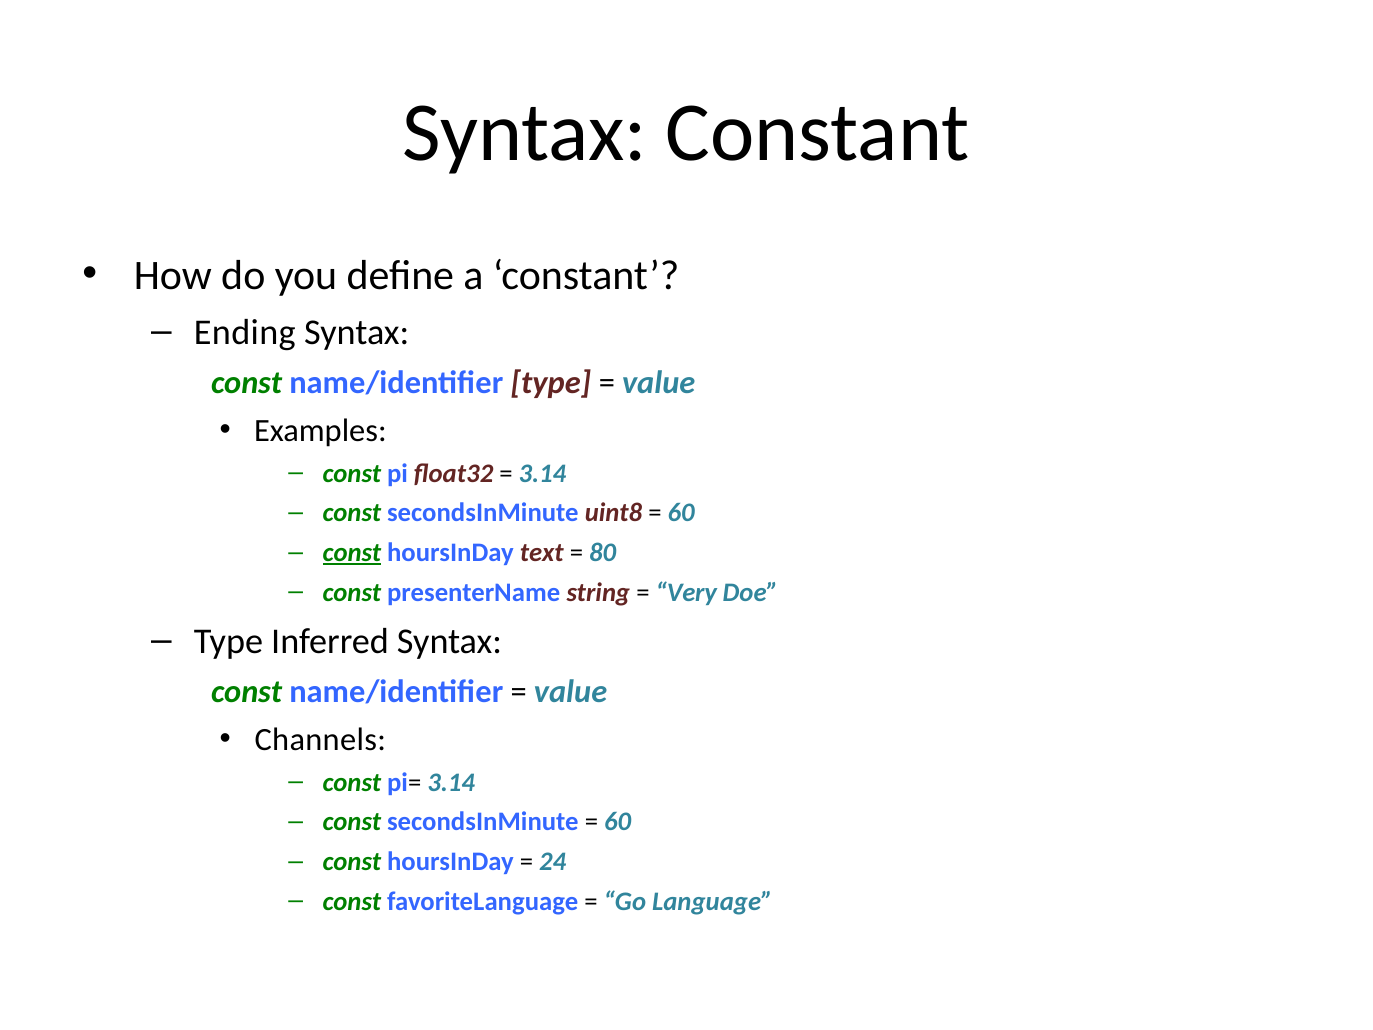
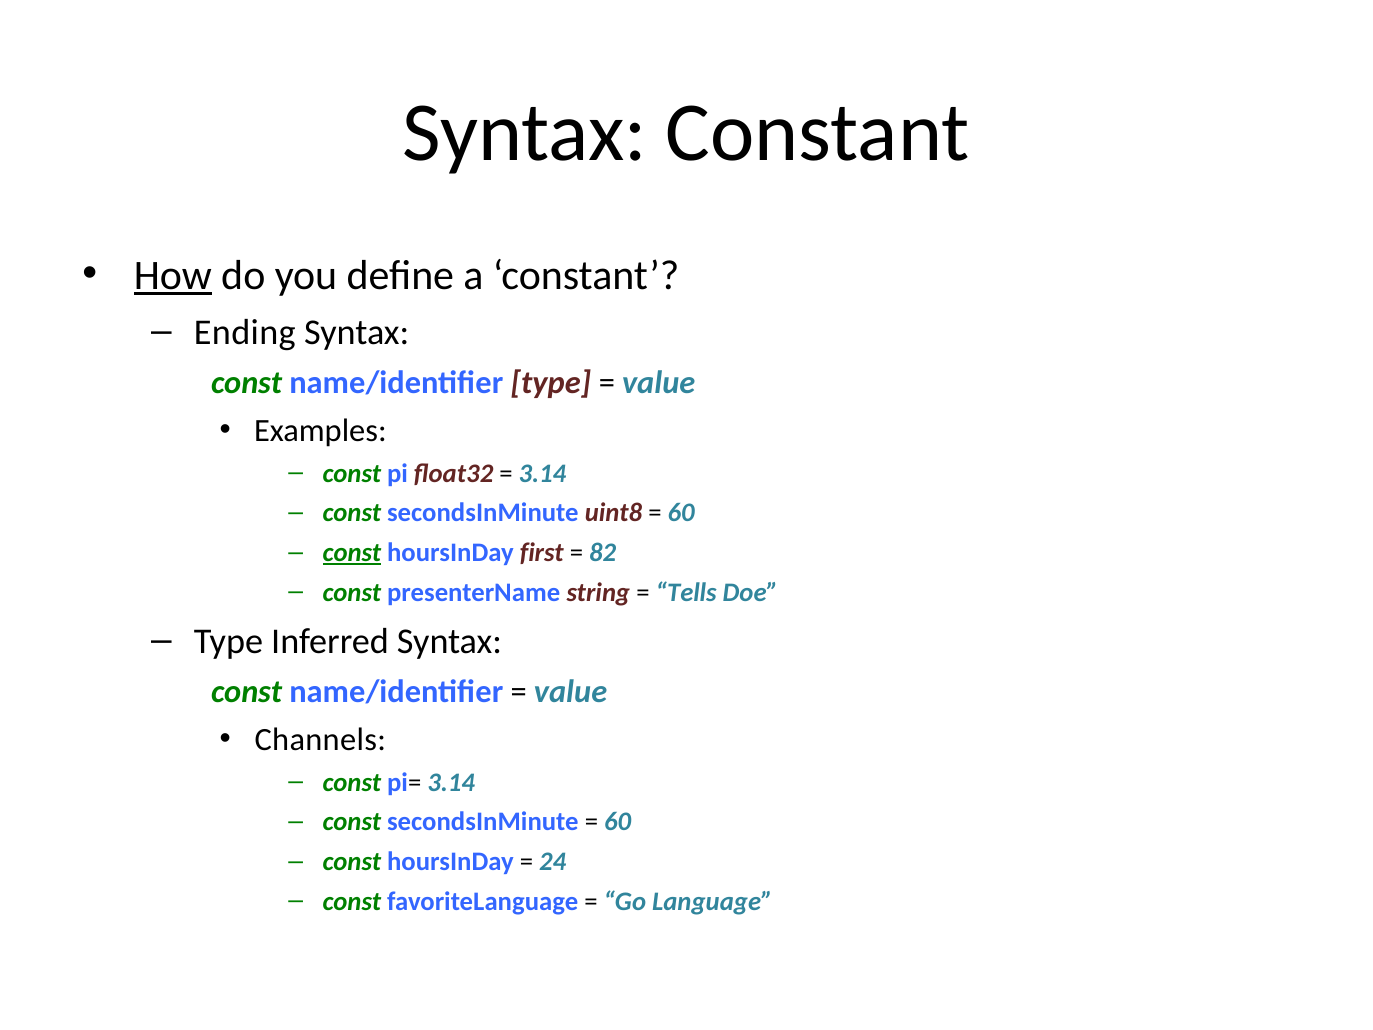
How underline: none -> present (173, 275)
text: text -> first (542, 553)
80: 80 -> 82 (603, 553)
Very: Very -> Tells (686, 592)
